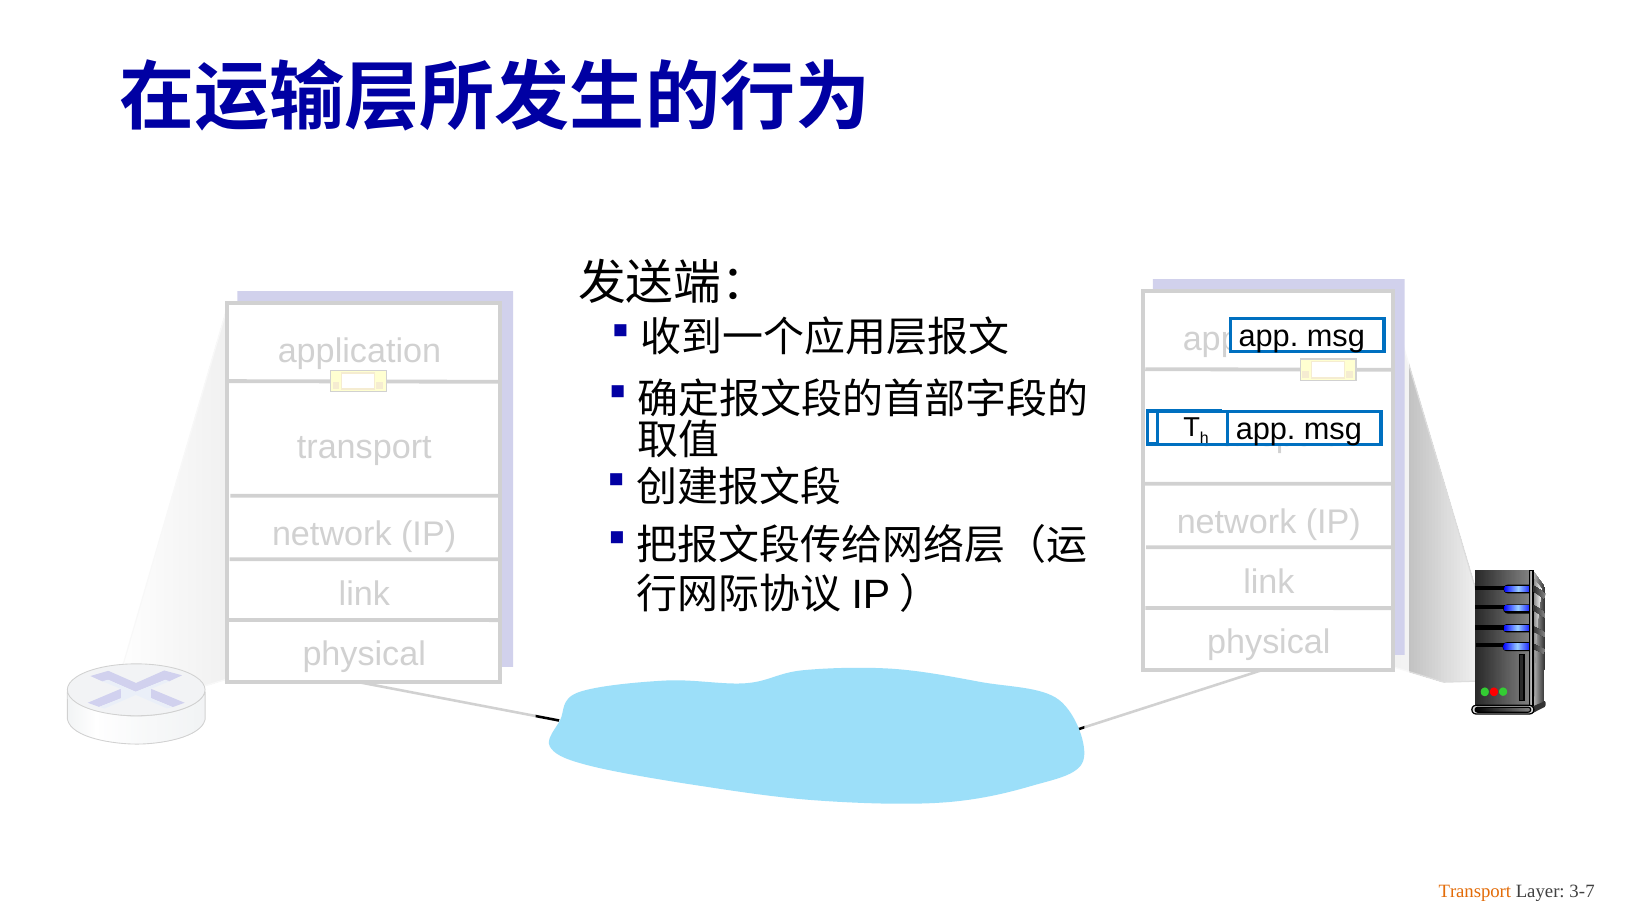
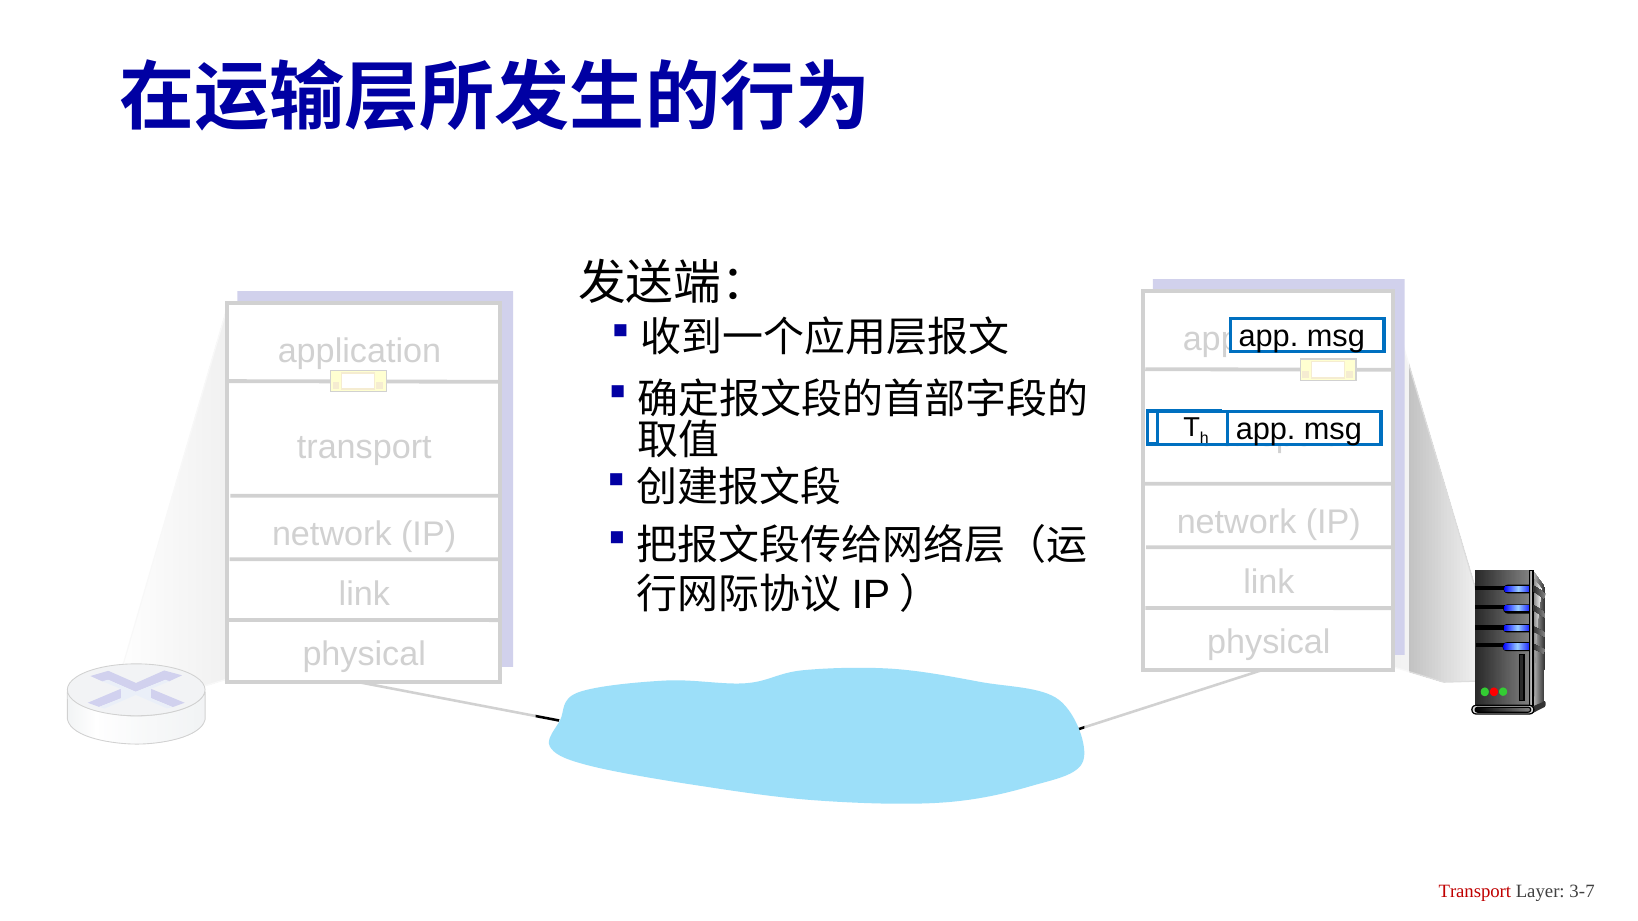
Transport colour: orange -> red (1475, 891)
